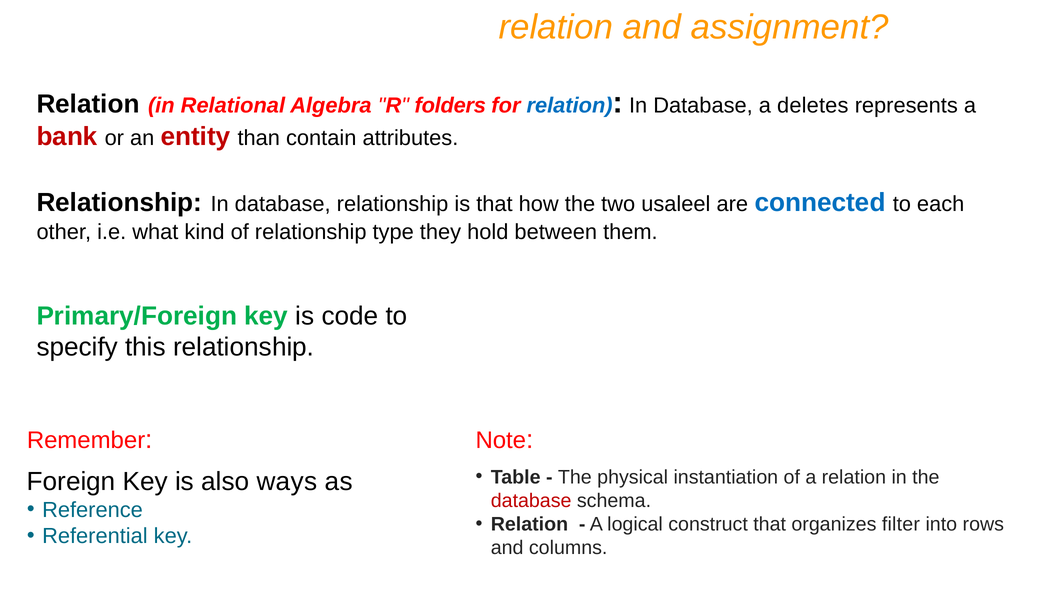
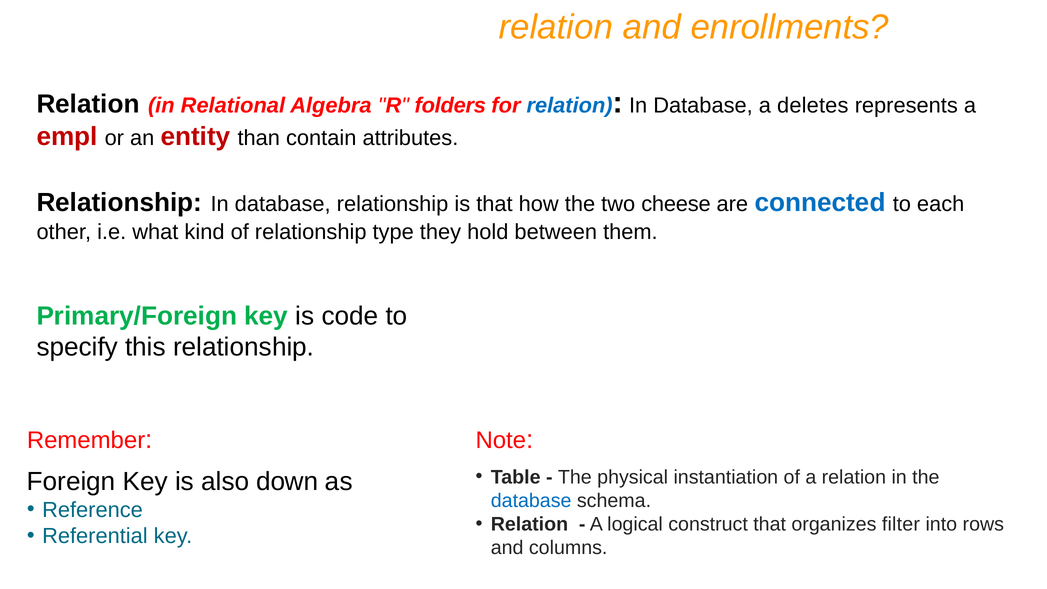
assignment: assignment -> enrollments (790, 27)
bank: bank -> empl (67, 137)
usaleel: usaleel -> cheese (676, 204)
ways: ways -> down (287, 481)
database colour: red -> blue (531, 501)
